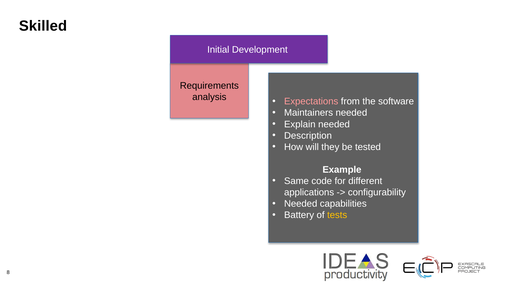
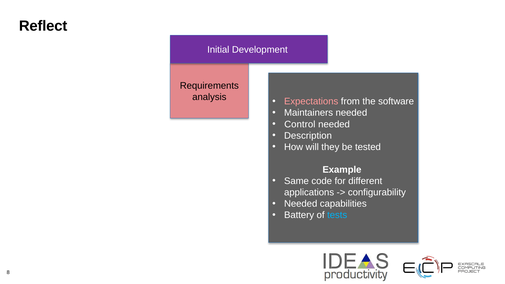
Skilled: Skilled -> Reflect (43, 26)
Explain: Explain -> Control (300, 124)
tests colour: yellow -> light blue (337, 215)
